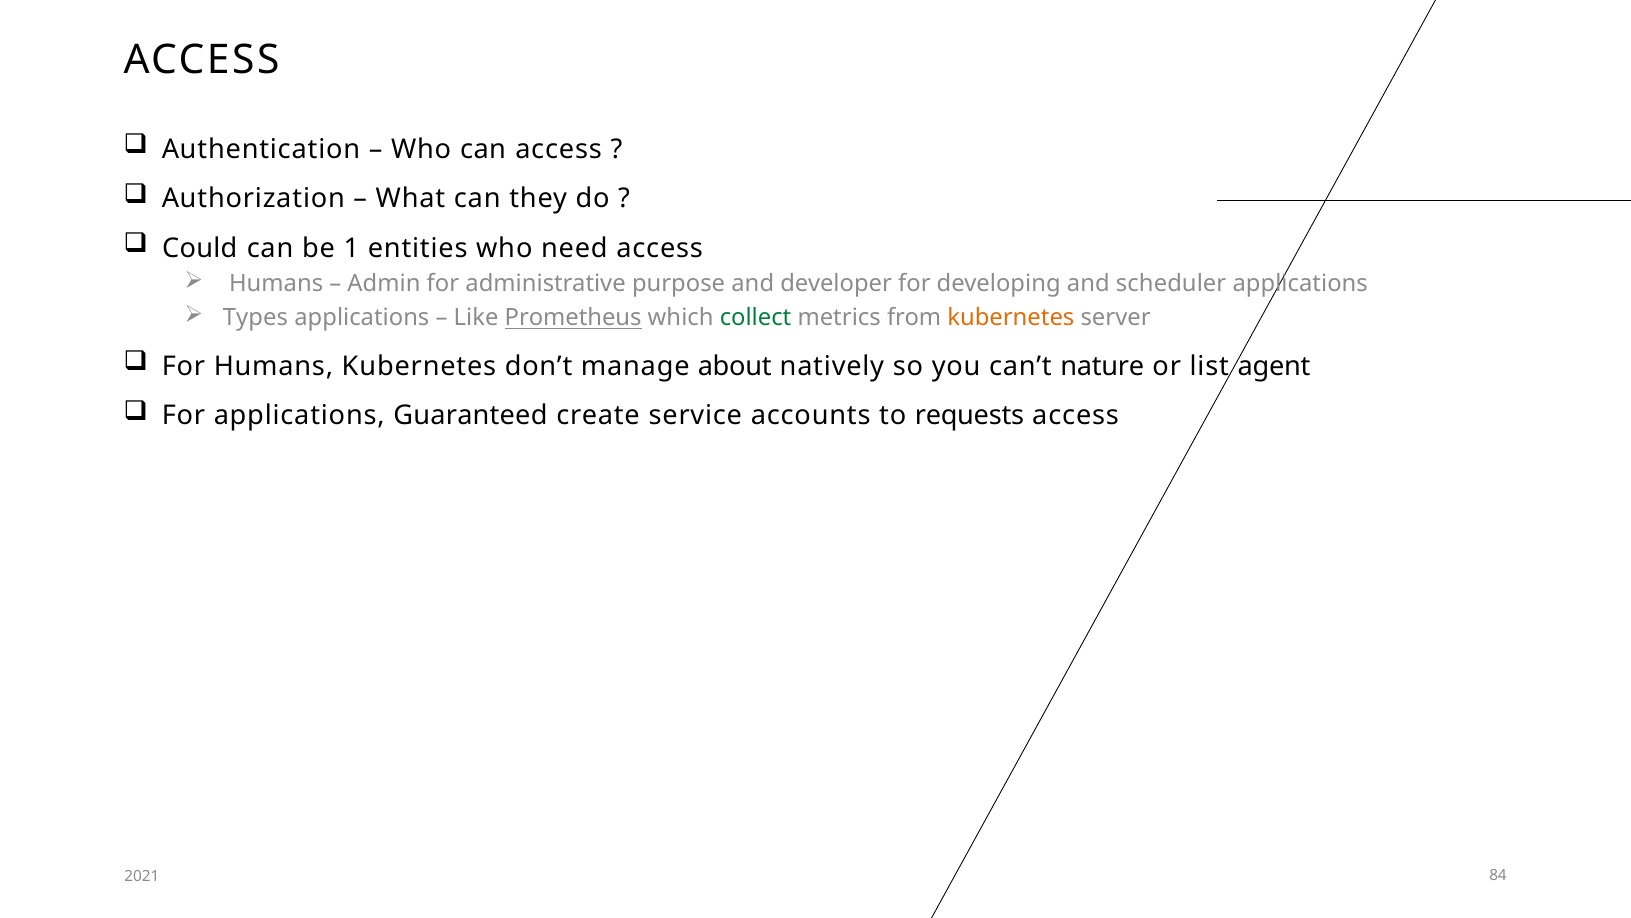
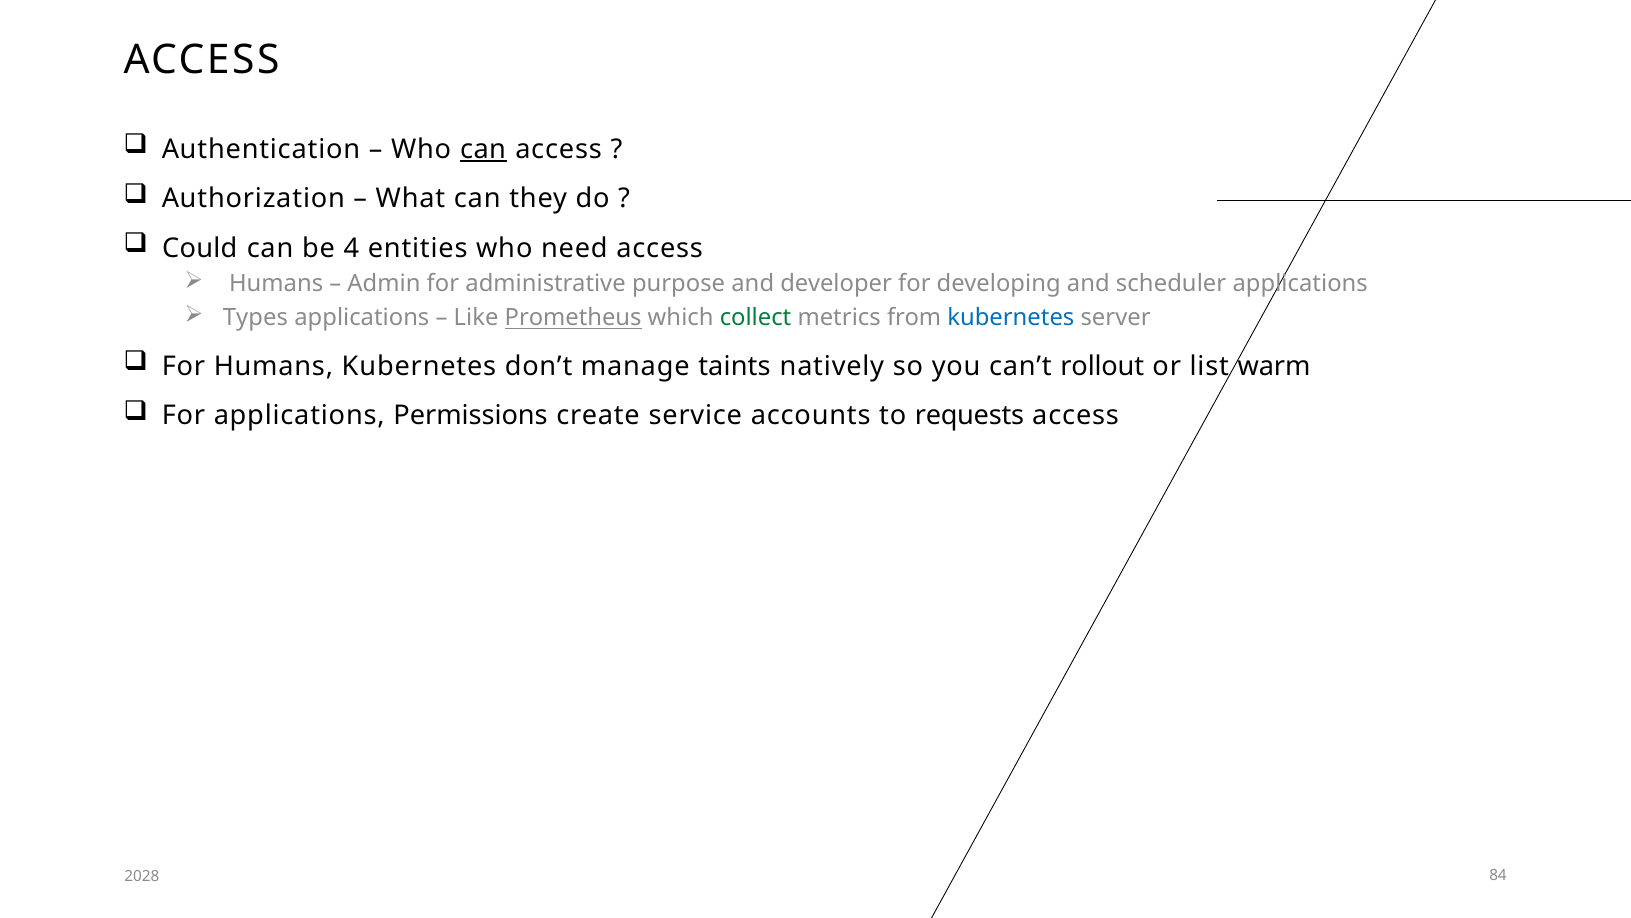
can underline: none -> present (483, 149)
1: 1 -> 4 (351, 248)
kubernetes colour: orange -> blue (1011, 318)
about: about -> taints (734, 366)
nature: nature -> rollout (1102, 366)
agent: agent -> warm (1274, 366)
Guaranteed: Guaranteed -> Permissions (471, 416)
2021: 2021 -> 2028 (142, 876)
